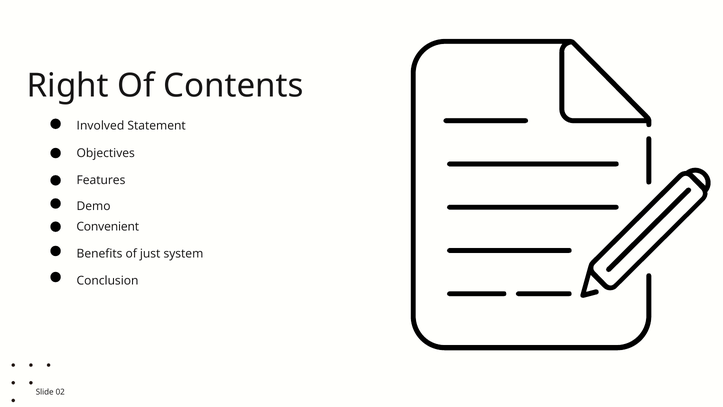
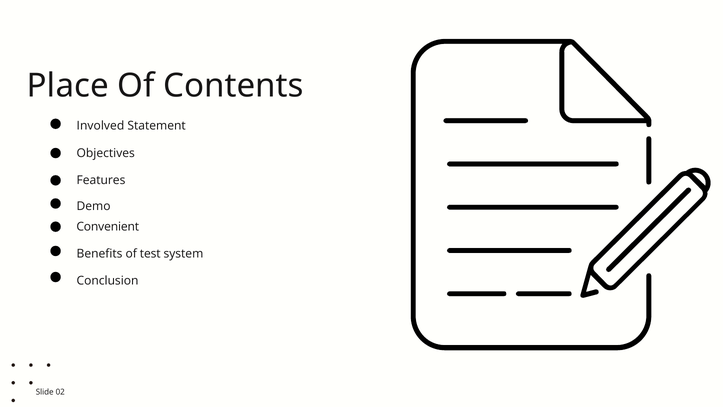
Right: Right -> Place (68, 86)
just: just -> test (150, 253)
